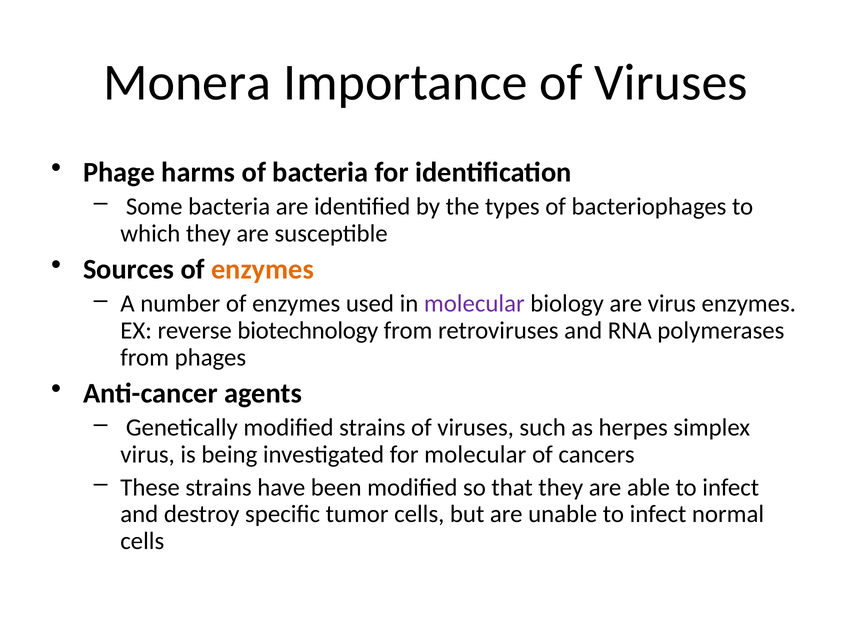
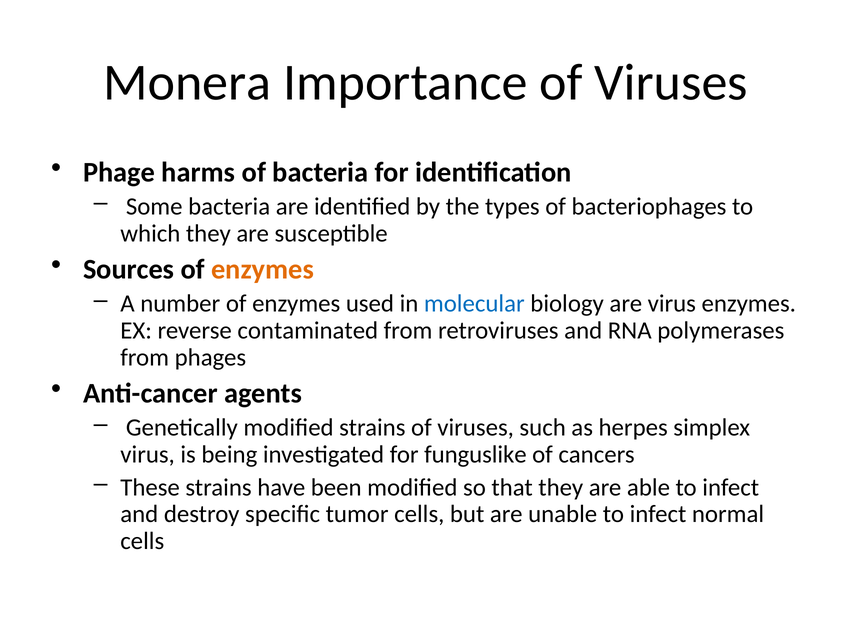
molecular colour: purple -> blue (474, 304)
biotechnology: biotechnology -> contaminated (308, 331)
for molecular: molecular -> funguslike (475, 455)
